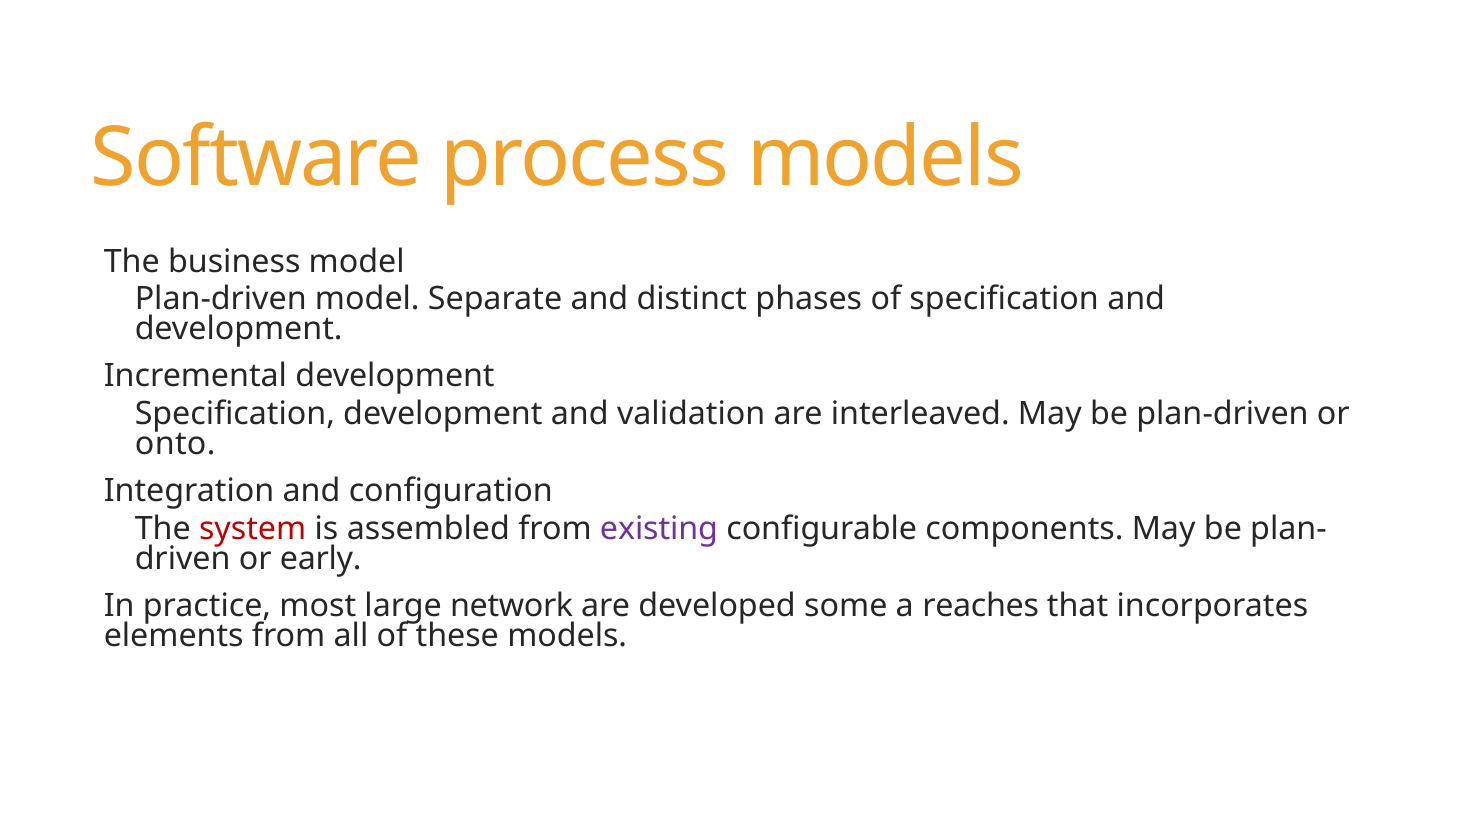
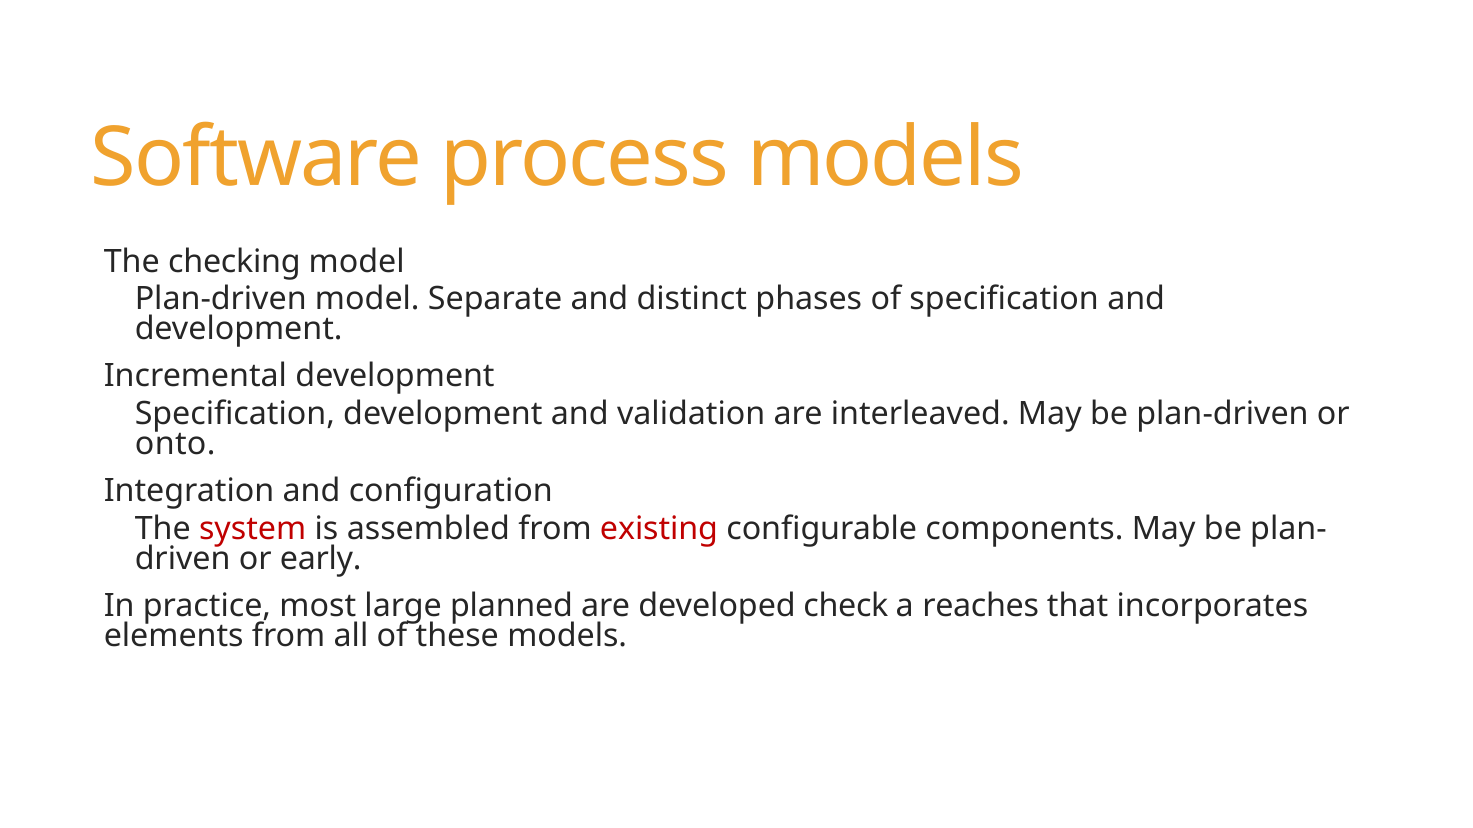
business: business -> checking (234, 262)
existing colour: purple -> red (659, 529)
network: network -> planned (512, 606)
some: some -> check (846, 606)
